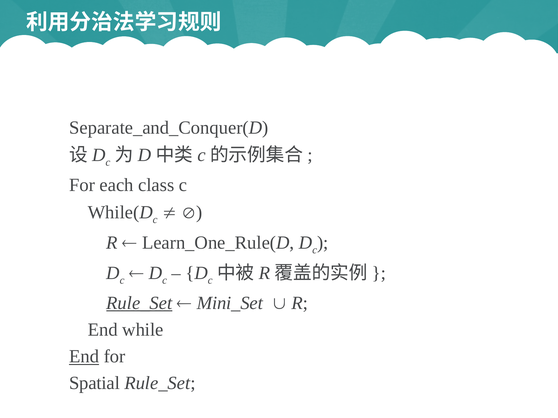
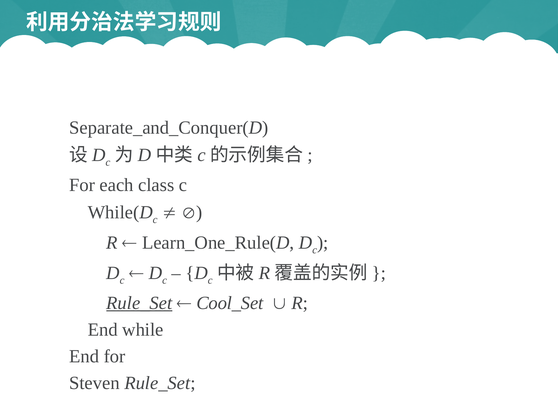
Mini_Set: Mini_Set -> Cool_Set (230, 303)
End underline: present -> none (84, 357)
Spatial: Spatial -> Steven (94, 384)
